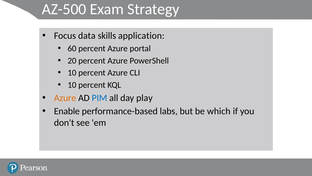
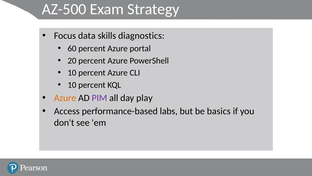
application: application -> diagnostics (141, 36)
PIM colour: blue -> purple (99, 98)
Enable: Enable -> Access (67, 111)
which: which -> basics (219, 111)
